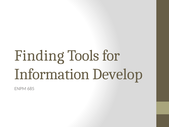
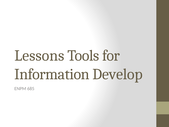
Finding: Finding -> Lessons (39, 55)
